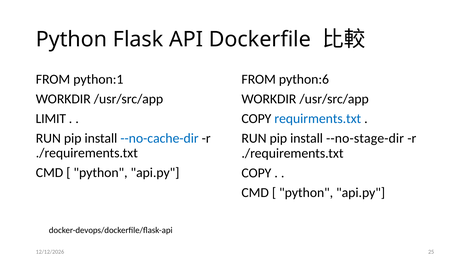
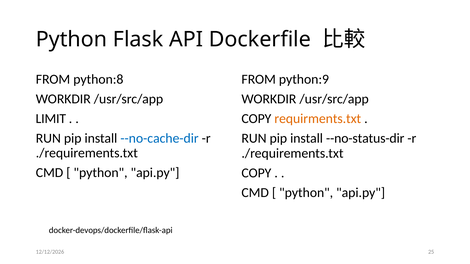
python:1: python:1 -> python:8 (98, 79)
python:6: python:6 -> python:9 (304, 79)
requirments.txt colour: blue -> orange (318, 119)
--no-stage-dir: --no-stage-dir -> --no-status-dir (365, 139)
